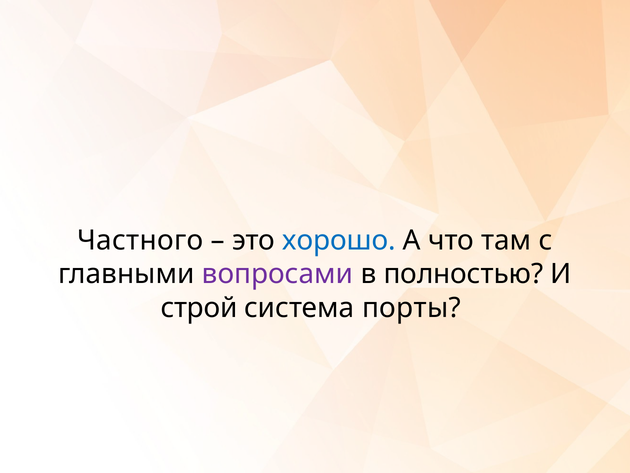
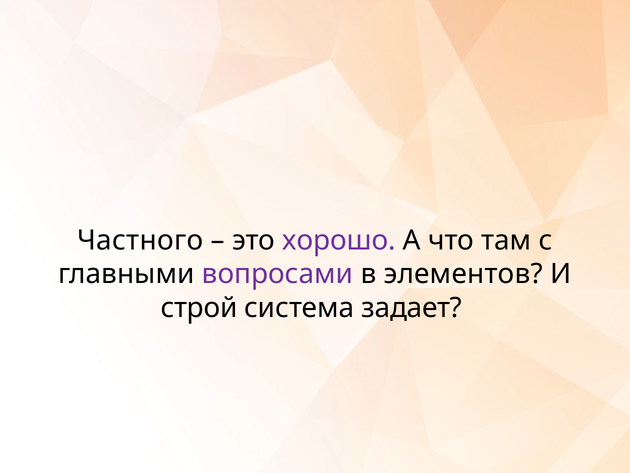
хорошо colour: blue -> purple (339, 240)
полностью: полностью -> элементов (463, 274)
порты: порты -> задает (412, 308)
